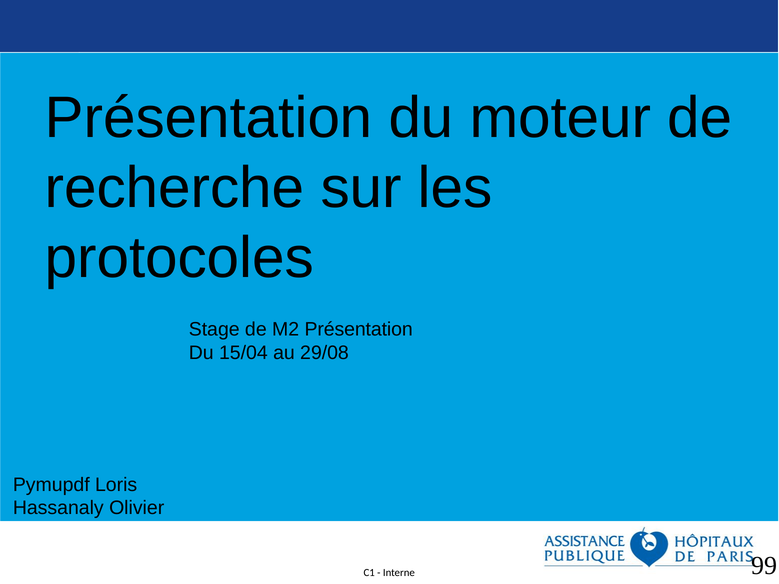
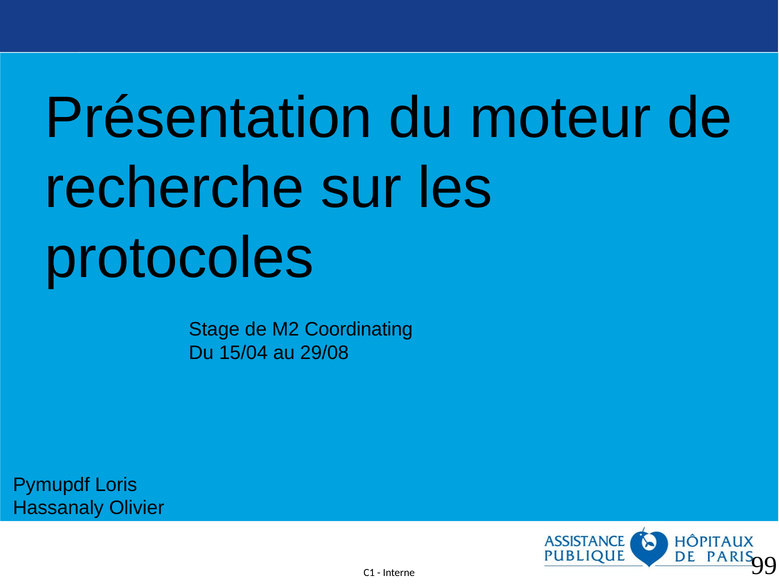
M2 Présentation: Présentation -> Coordinating (359, 329)
